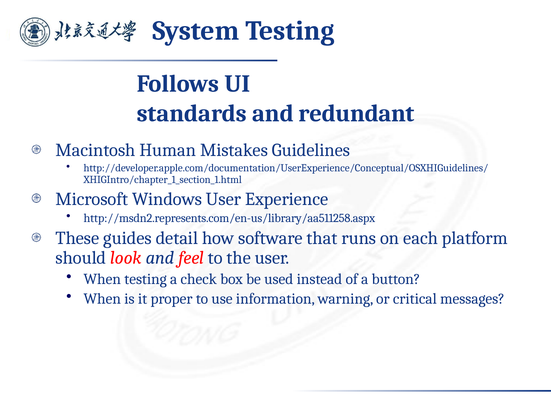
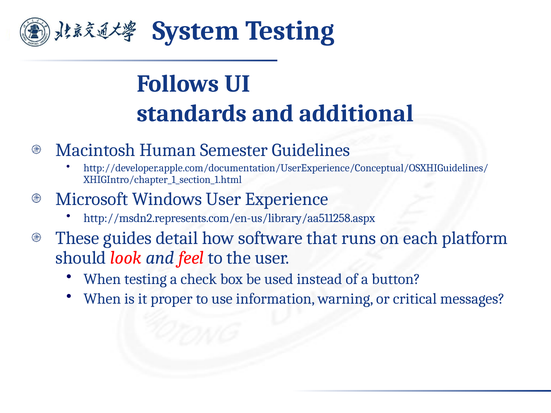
redundant: redundant -> additional (356, 113)
Mistakes: Mistakes -> Semester (234, 150)
